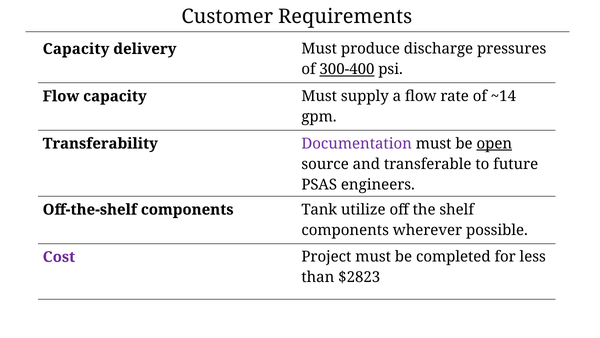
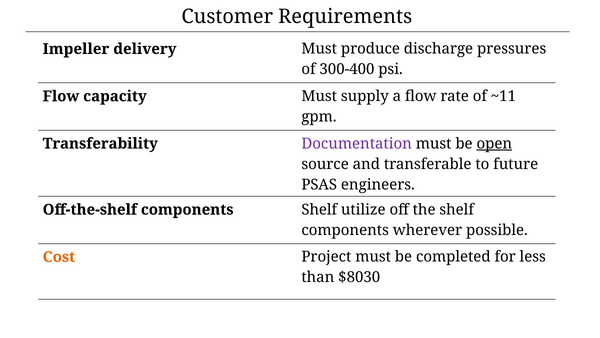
Capacity: Capacity -> Impeller (76, 49)
300-400 underline: present -> none (347, 69)
~14: ~14 -> ~11 (503, 96)
components Tank: Tank -> Shelf (319, 209)
Cost colour: purple -> orange (59, 257)
$2823: $2823 -> $8030 (359, 277)
